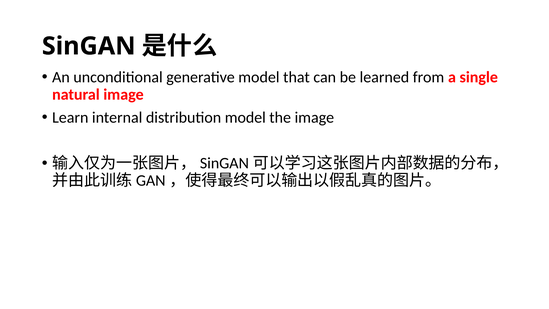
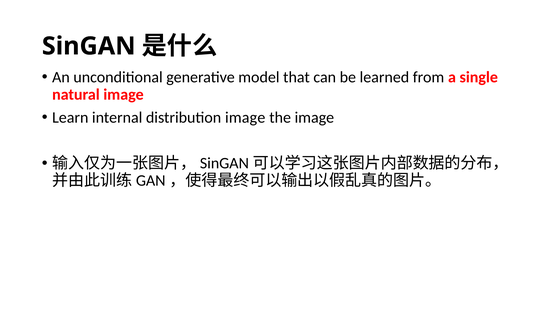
distribution model: model -> image (245, 117)
